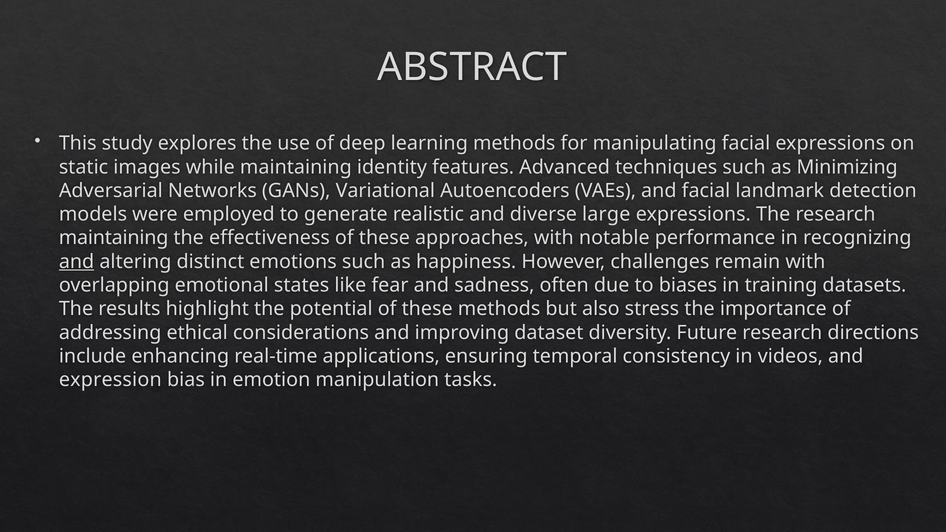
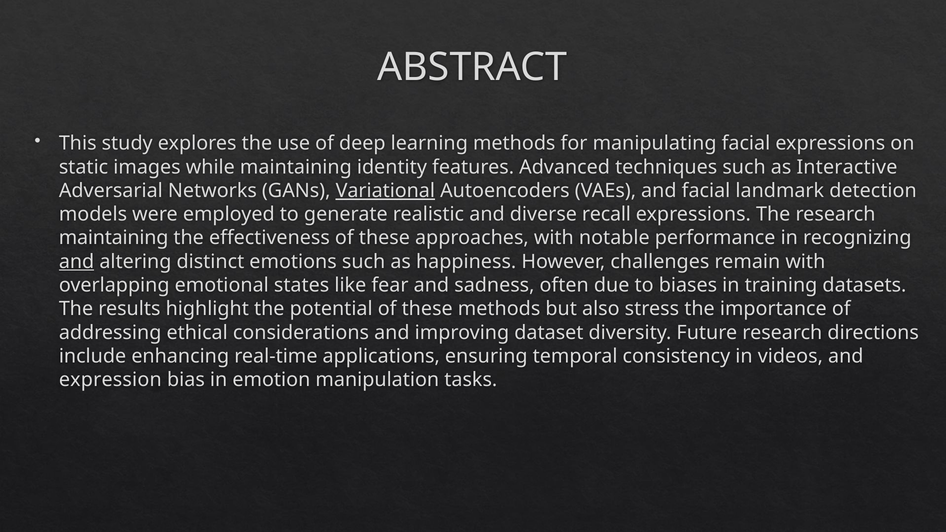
Minimizing: Minimizing -> Interactive (847, 167)
Variational underline: none -> present (385, 191)
large: large -> recall (606, 214)
